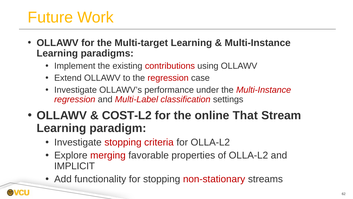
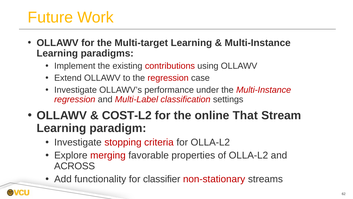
IMPLICIT: IMPLICIT -> ACROSS (75, 166)
for stopping: stopping -> classifier (162, 179)
